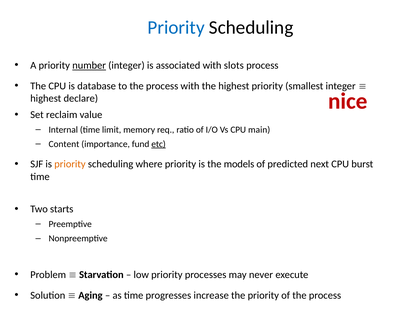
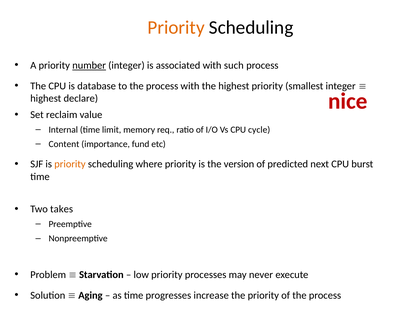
Priority colour: blue -> orange (176, 28)
slots: slots -> such (234, 65)
main: main -> cycle (259, 130)
etc underline: present -> none (159, 144)
models: models -> version (239, 164)
starts: starts -> takes (62, 209)
